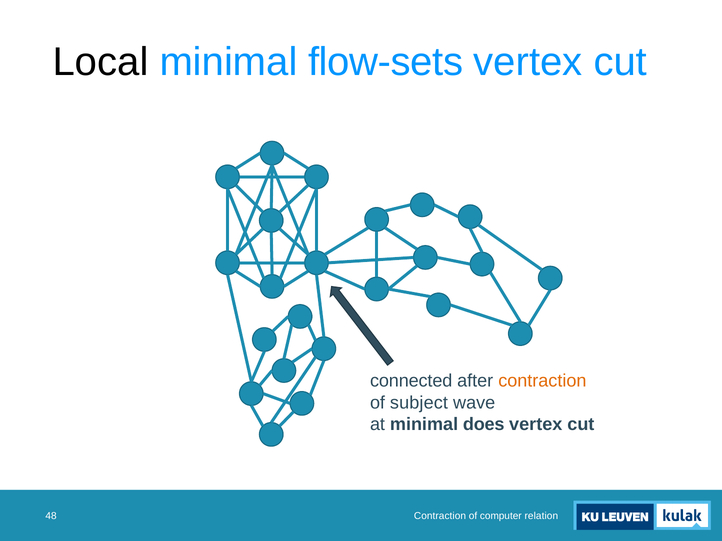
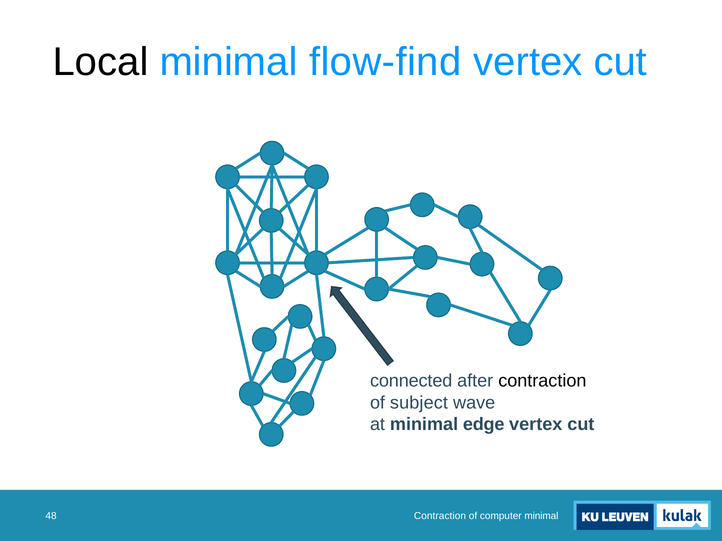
flow-sets: flow-sets -> flow-find (385, 62)
contraction colour: orange -> black (542, 381)
does: does -> edge (484, 425)
computer relation: relation -> minimal (541, 517)
